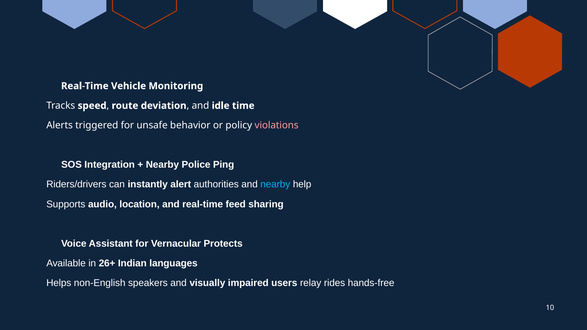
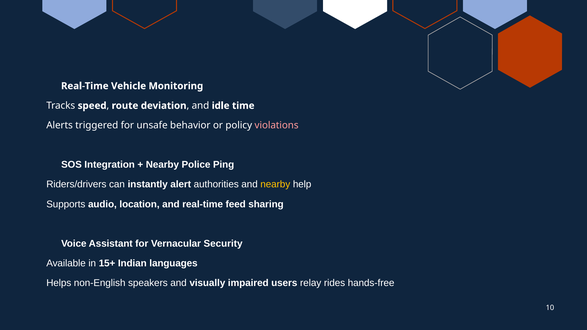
nearby colour: light blue -> yellow (275, 185)
Protects: Protects -> Security (223, 244)
26+: 26+ -> 15+ (107, 263)
